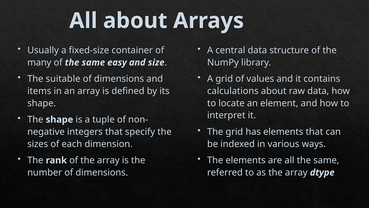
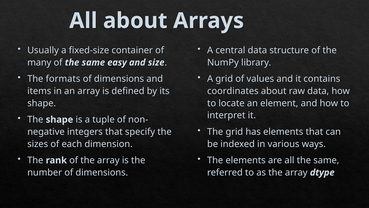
suitable: suitable -> formats (63, 79)
calculations: calculations -> coordinates (233, 91)
